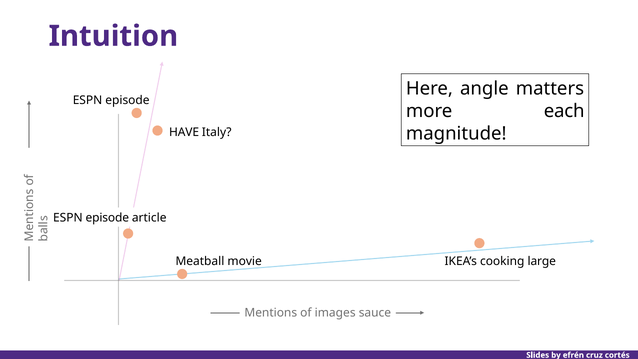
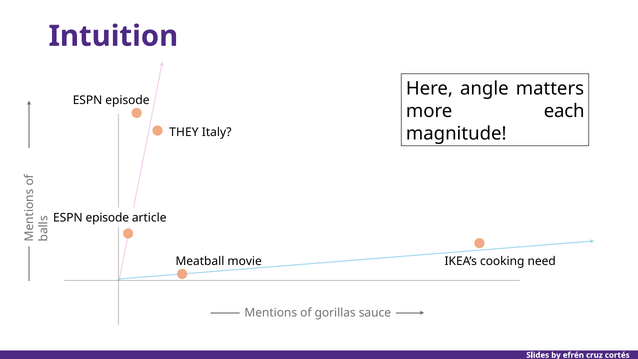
HAVE: HAVE -> THEY (184, 132)
large: large -> need (542, 261)
images: images -> gorillas (335, 313)
